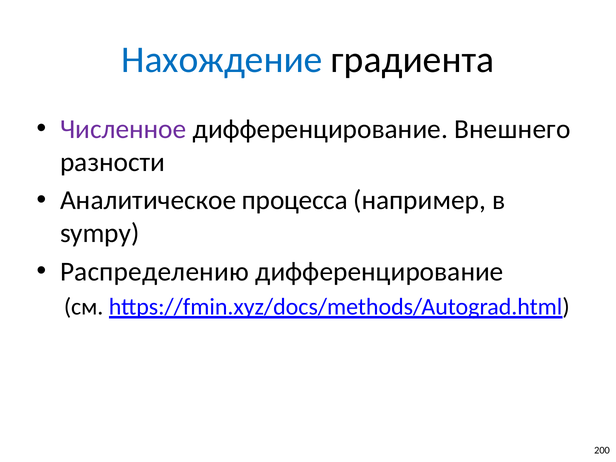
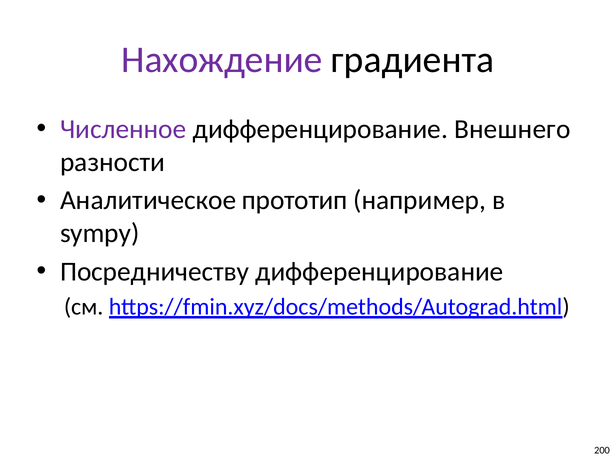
Нахождение colour: blue -> purple (222, 60)
процесса: процесса -> прототип (295, 200)
Распределению: Распределению -> Посредничеству (155, 272)
